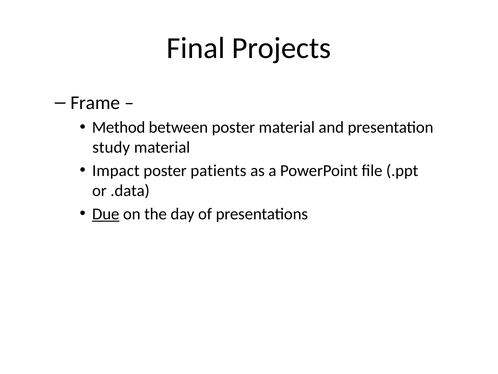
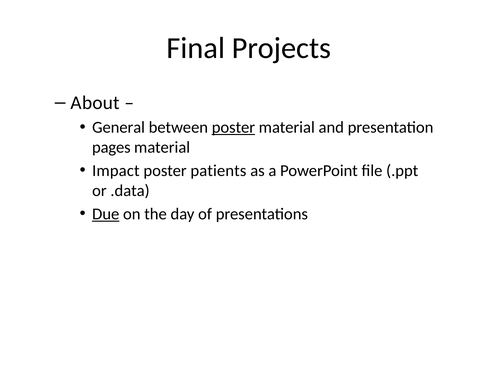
Frame: Frame -> About (95, 103)
Method: Method -> General (119, 127)
poster underline: none -> present (233, 127)
study: study -> pages (111, 147)
